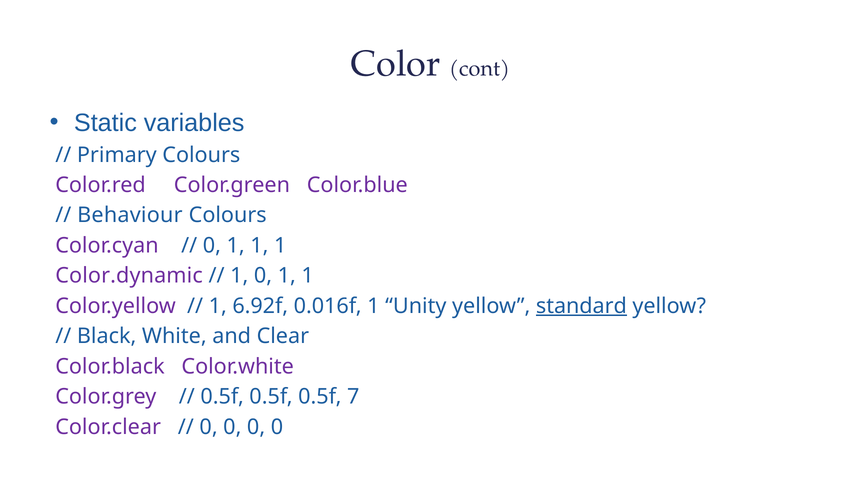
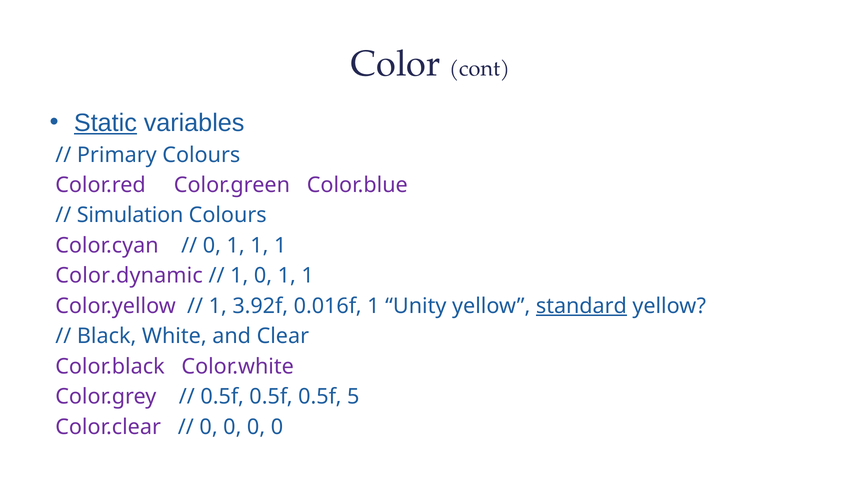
Static underline: none -> present (105, 123)
Behaviour: Behaviour -> Simulation (130, 215)
6.92f: 6.92f -> 3.92f (260, 306)
7: 7 -> 5 (353, 397)
